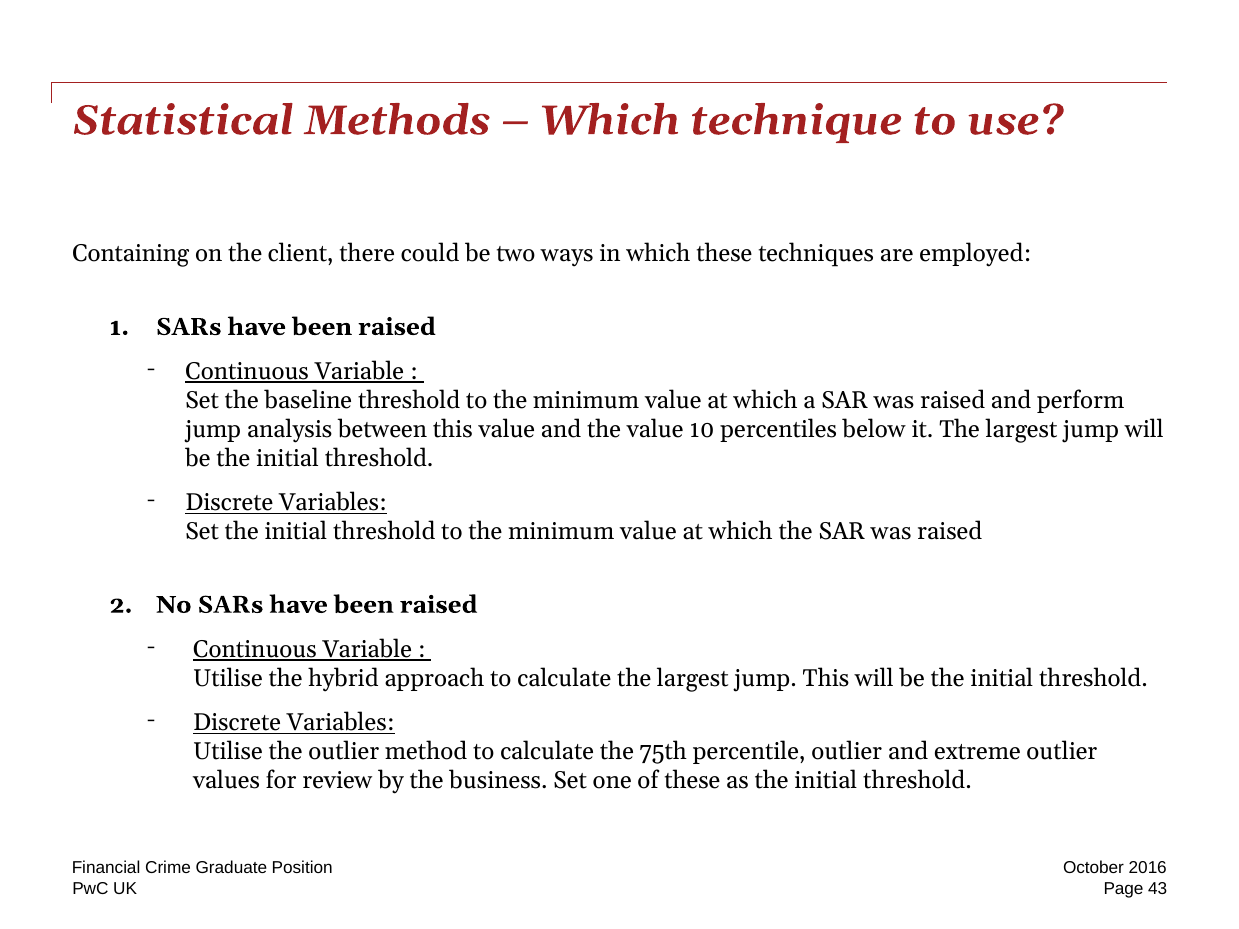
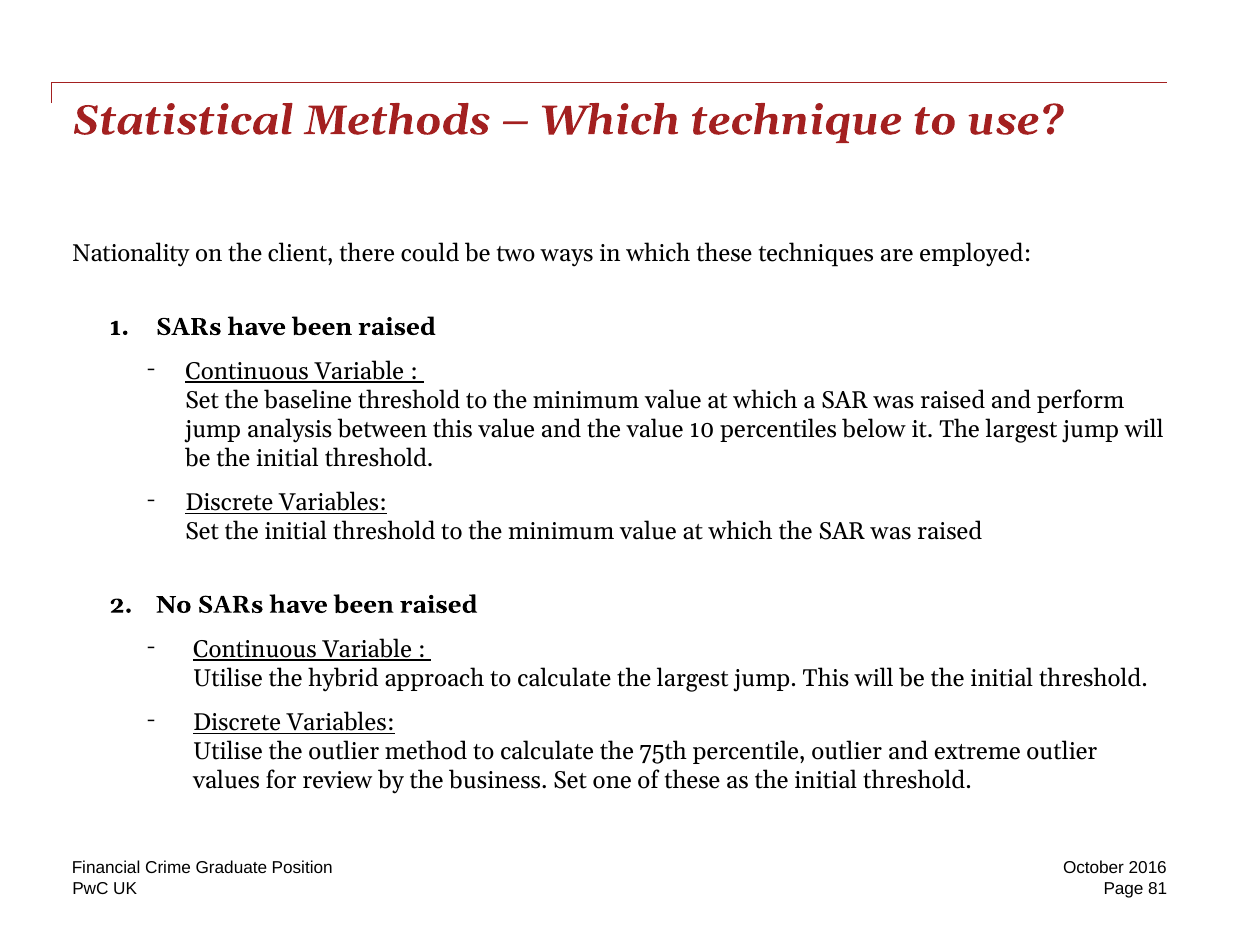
Containing: Containing -> Nationality (131, 254)
43: 43 -> 81 (1158, 889)
